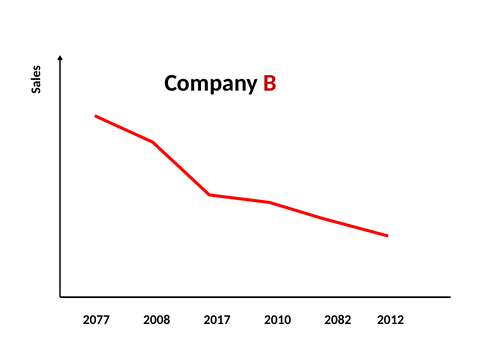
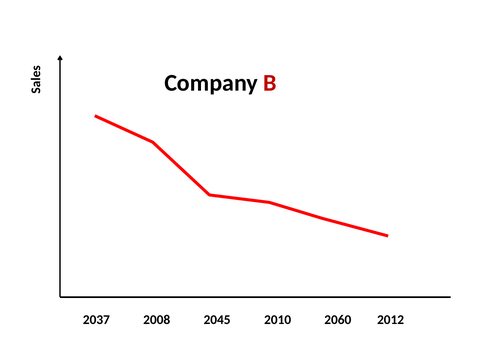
2077: 2077 -> 2037 (96, 319)
2017: 2017 -> 2045 (217, 319)
2082: 2082 -> 2060 (338, 319)
